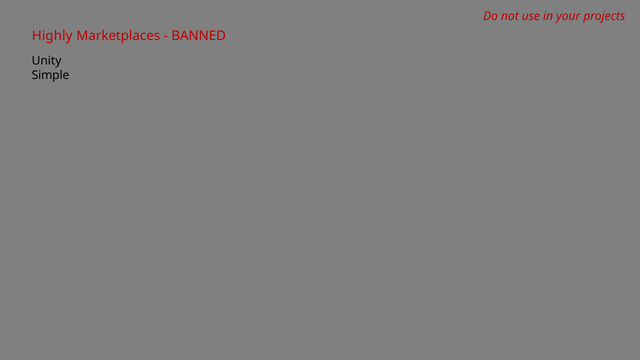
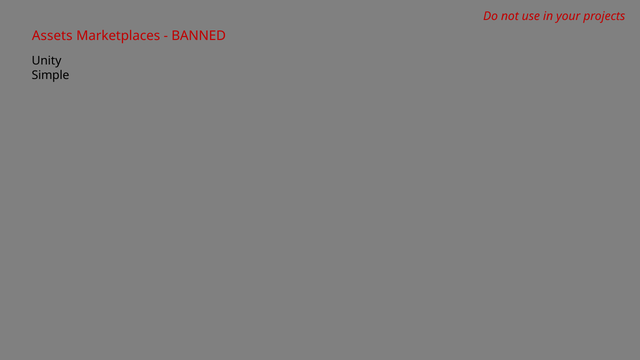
Highly: Highly -> Assets (52, 36)
